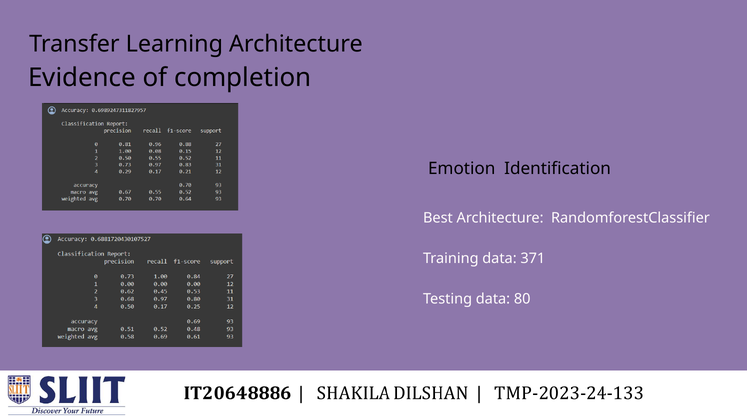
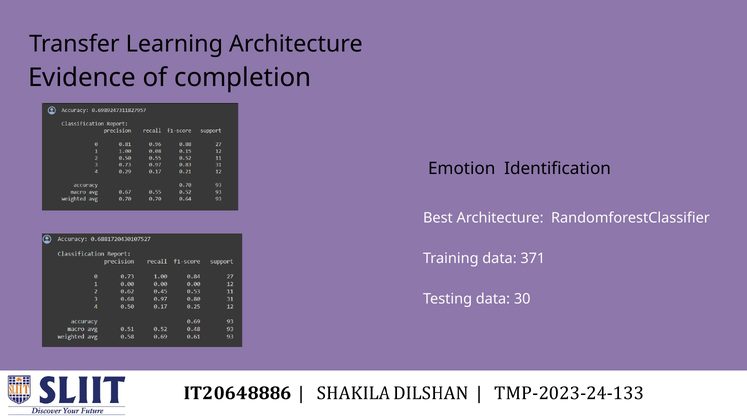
80: 80 -> 30 (522, 299)
